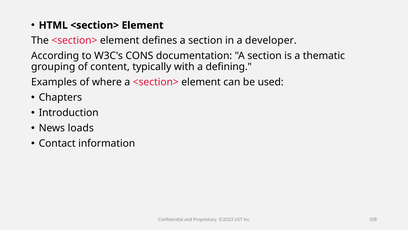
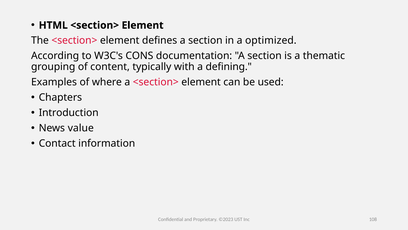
developer: developer -> optimized (271, 41)
loads: loads -> value (81, 128)
